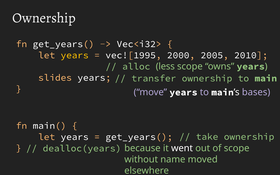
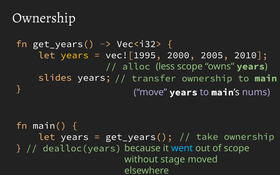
bases: bases -> nums (256, 92)
went colour: white -> light blue (182, 148)
name: name -> stage (173, 159)
